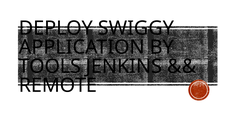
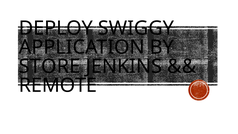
TOOLS: TOOLS -> STORE (49, 66)
